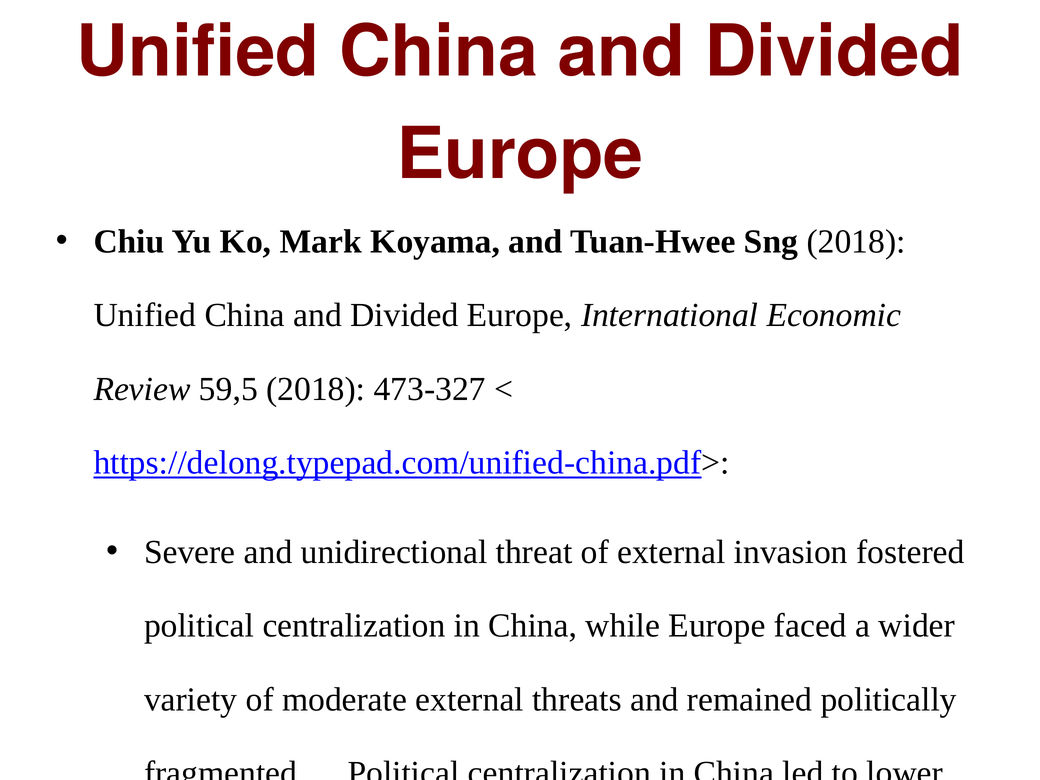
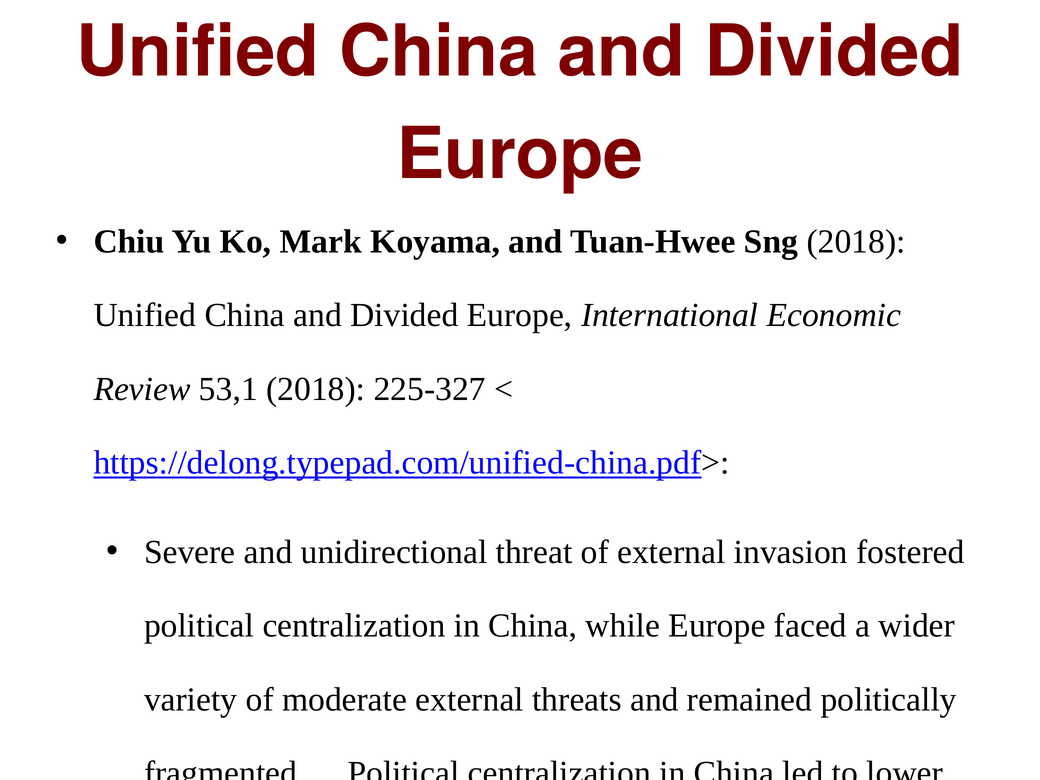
59,5: 59,5 -> 53,1 (228, 389)
473-327: 473-327 -> 225-327 (430, 389)
